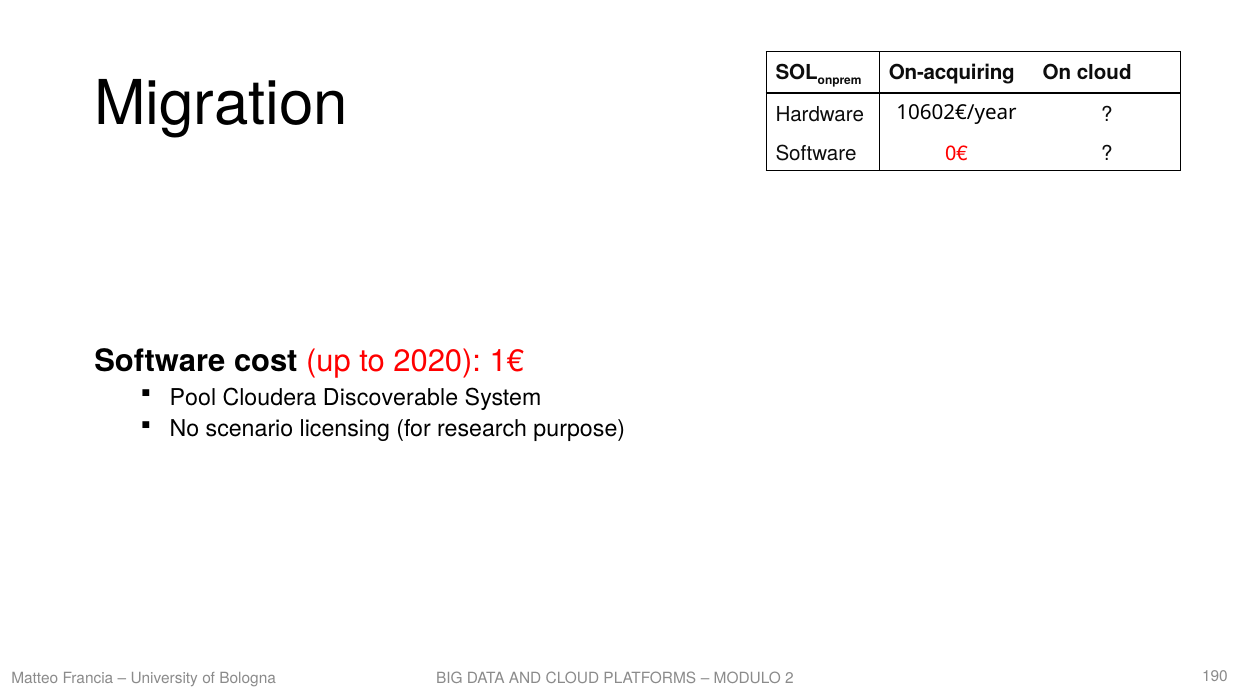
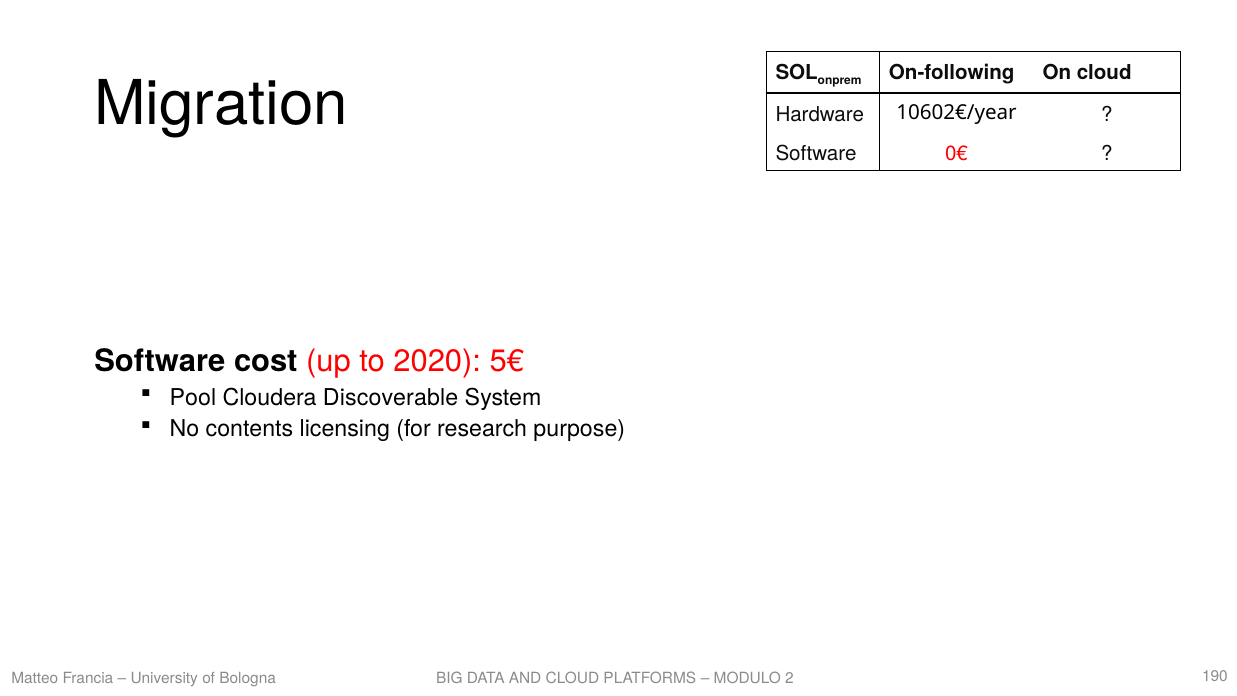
On-acquiring: On-acquiring -> On-following (952, 73)
1€: 1€ -> 5€ (507, 362)
scenario: scenario -> contents (249, 429)
